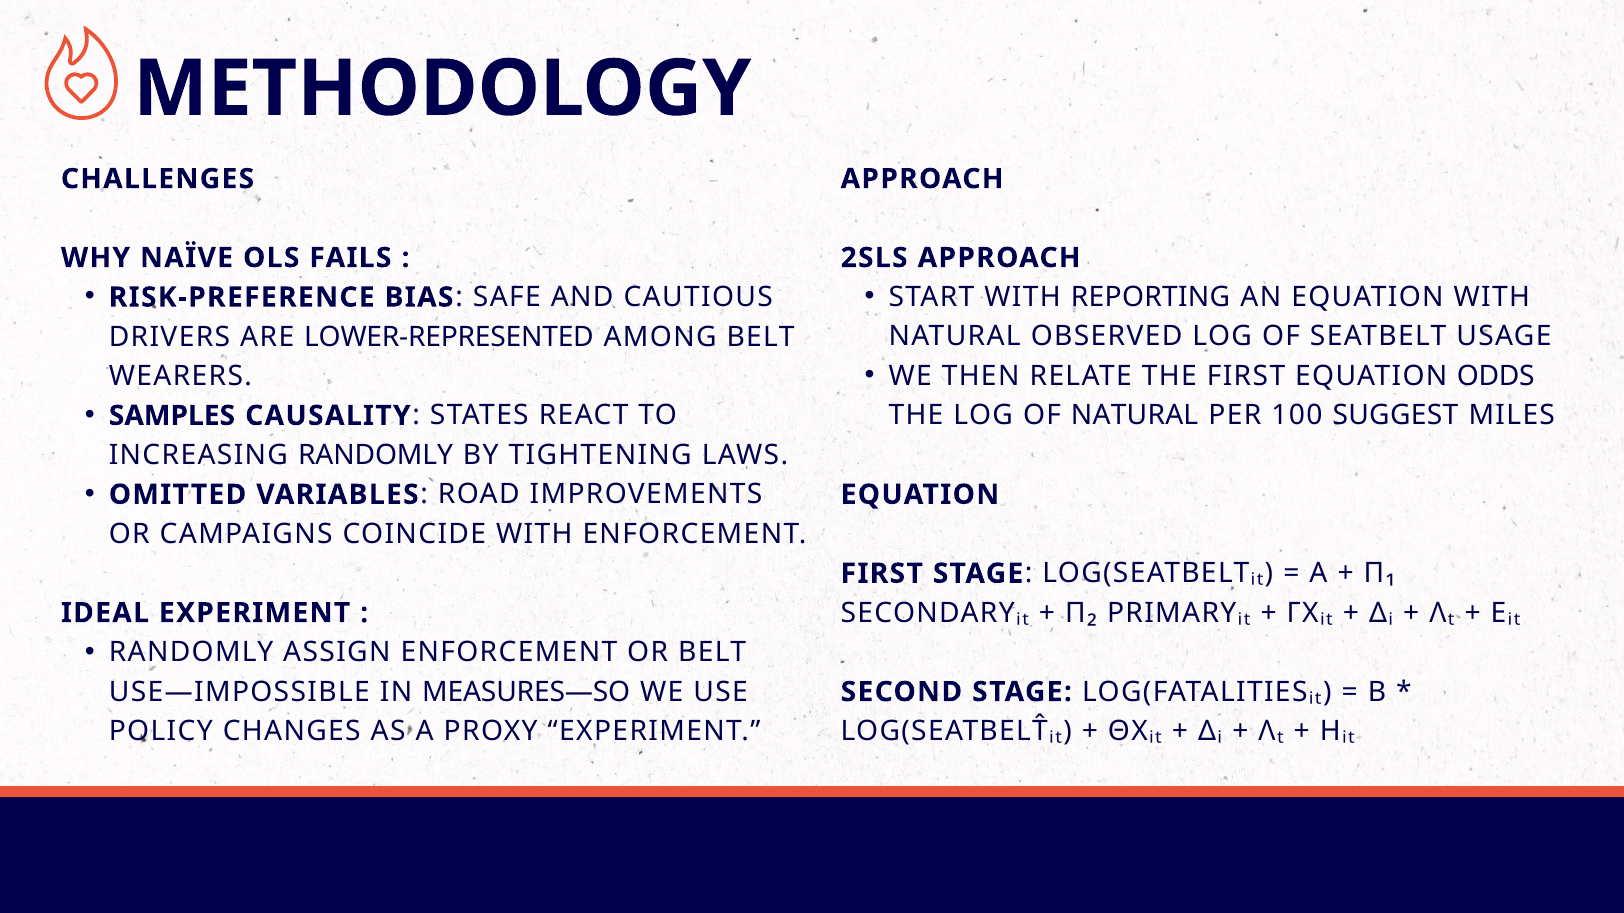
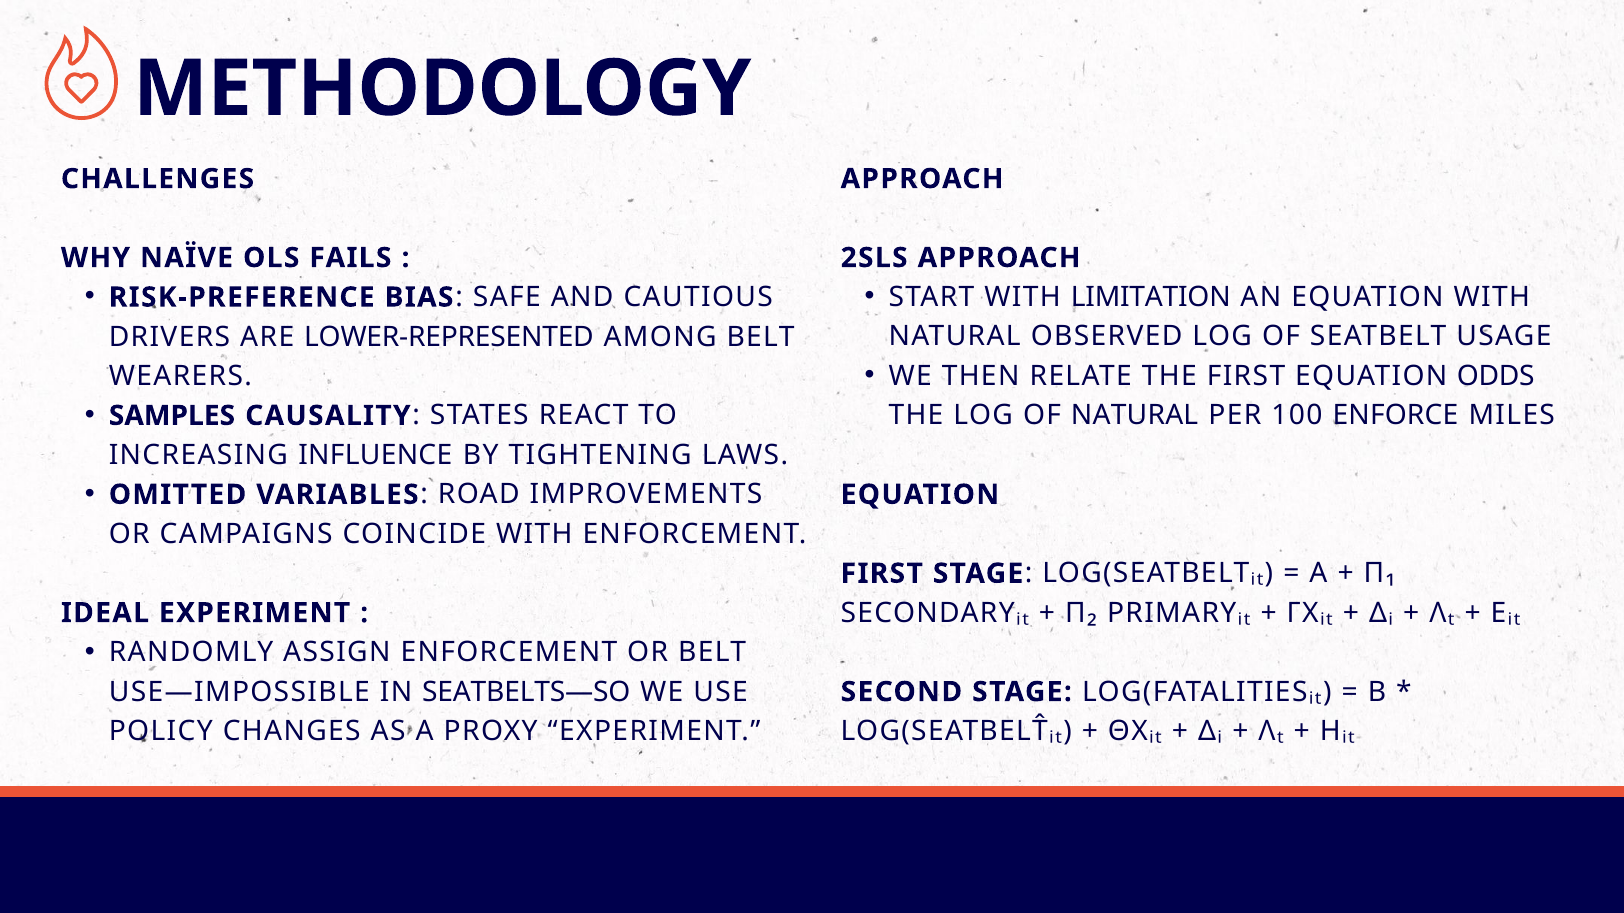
REPORTING: REPORTING -> LIMITATION (1151, 297)
SUGGEST: SUGGEST -> ENFORCE (1395, 416)
INCREASING RANDOMLY: RANDOMLY -> INFLUENCE (375, 455)
MEASURES—SO: MEASURES—SO -> SEATBELTS—SO (526, 692)
